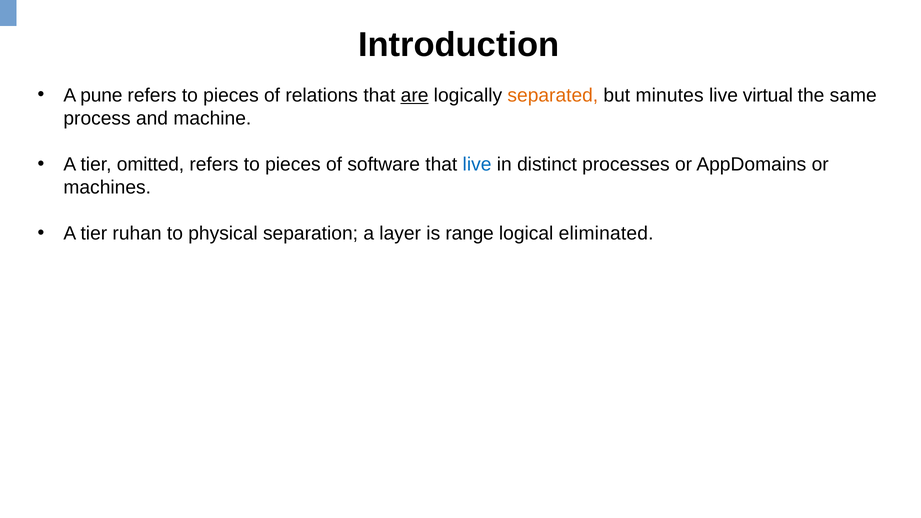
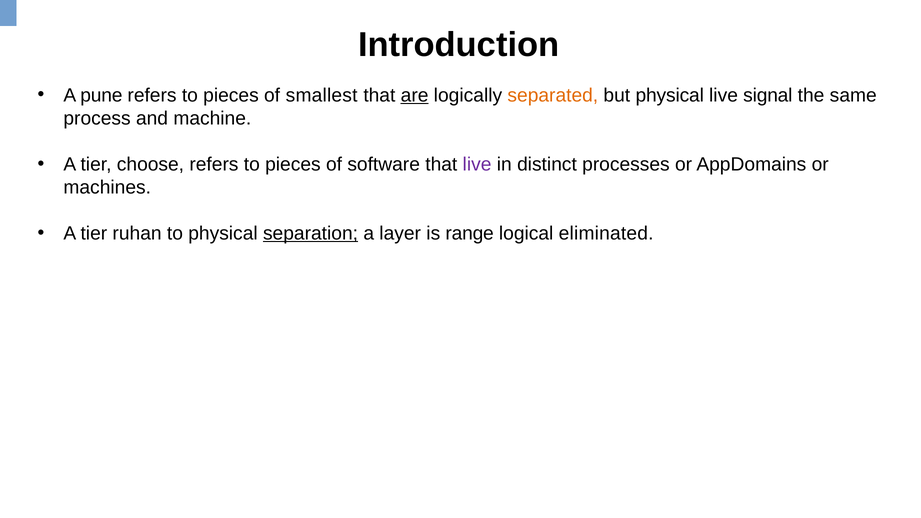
relations: relations -> smallest (322, 95)
but minutes: minutes -> physical (670, 95)
virtual: virtual -> signal (768, 95)
omitted: omitted -> choose (150, 164)
live colour: blue -> purple (477, 164)
separation underline: none -> present (311, 233)
